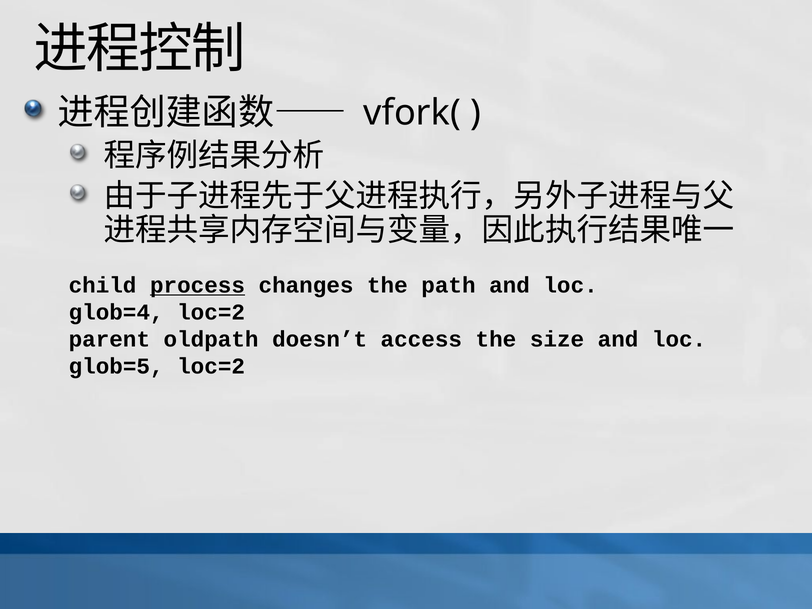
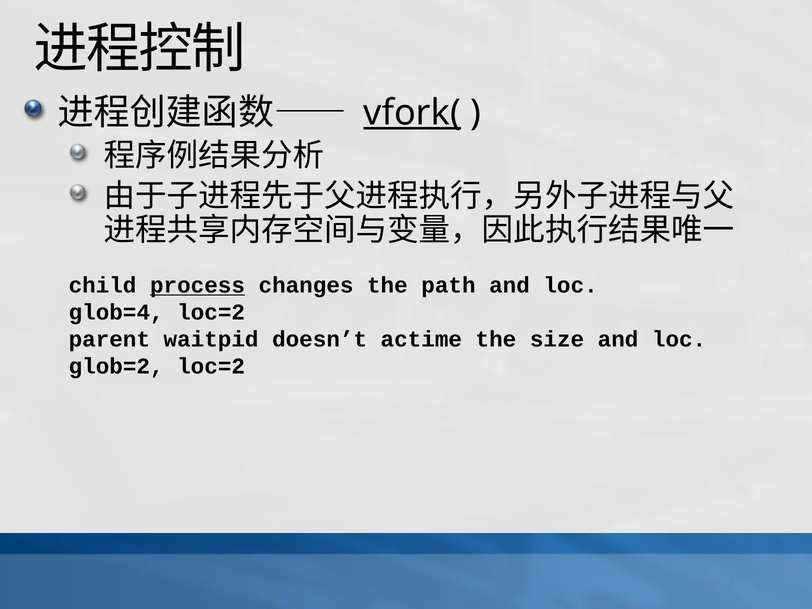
vfork( underline: none -> present (412, 113)
oldpath: oldpath -> waitpid (211, 339)
access: access -> actime (421, 339)
glob=5: glob=5 -> glob=2 (116, 366)
